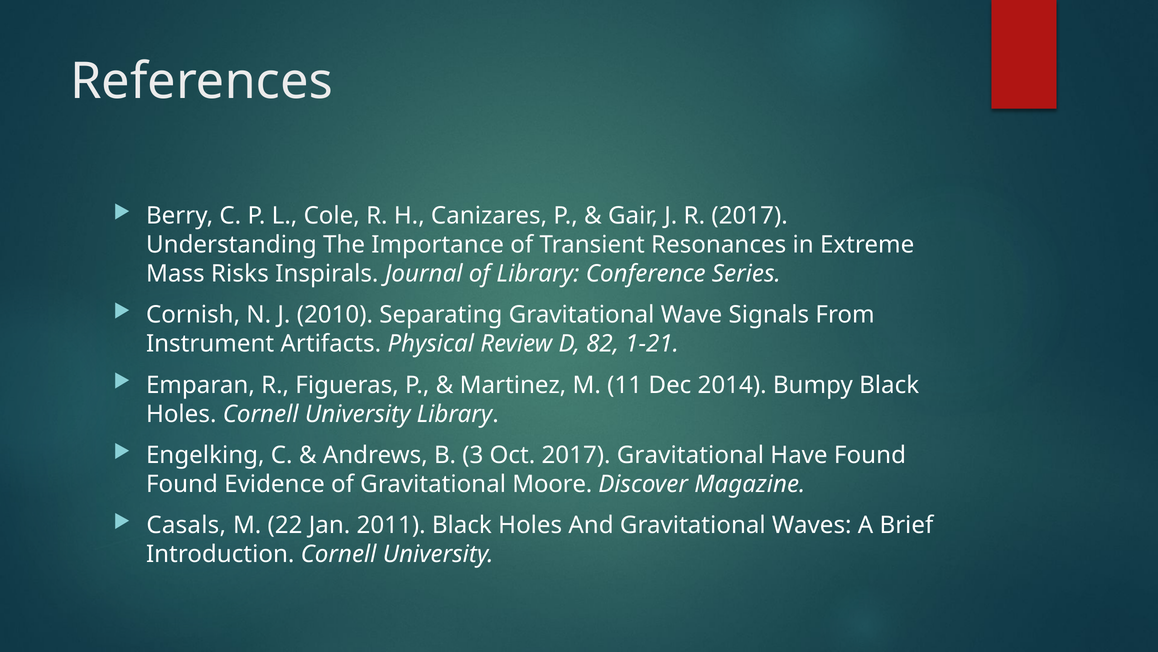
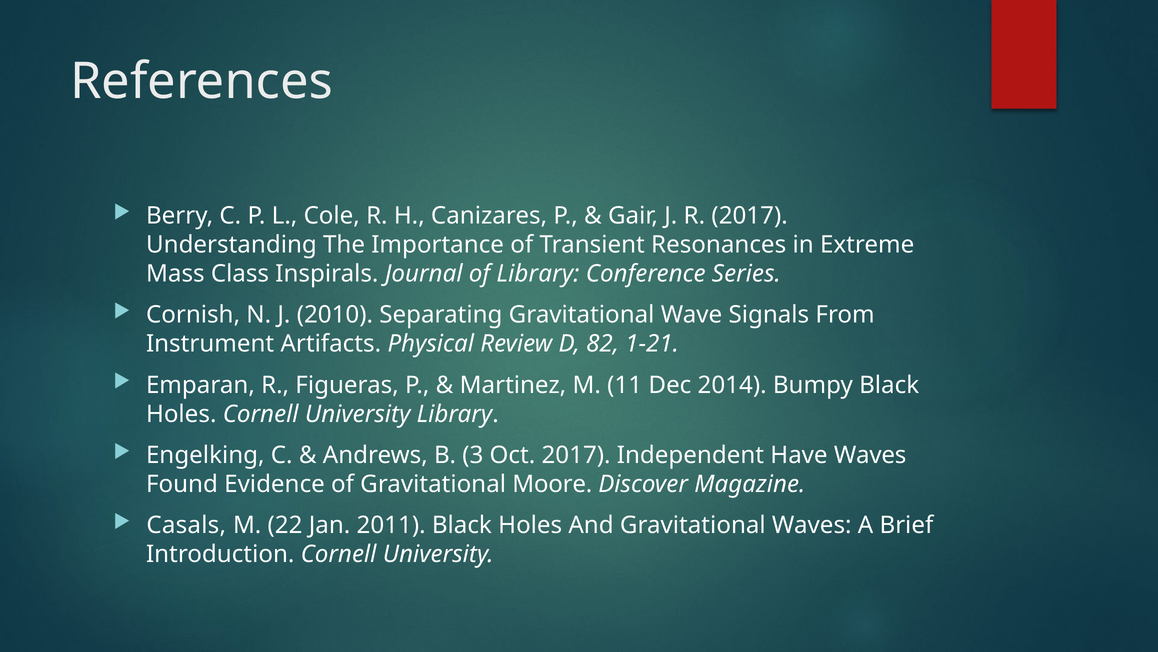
Risks: Risks -> Class (240, 274)
2017 Gravitational: Gravitational -> Independent (690, 455)
Have Found: Found -> Waves (870, 455)
